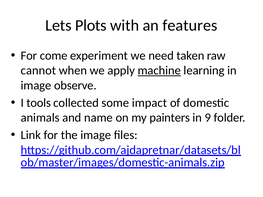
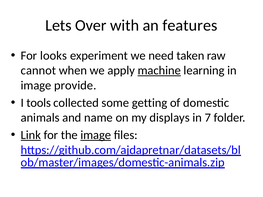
Plots: Plots -> Over (91, 25)
come: come -> looks (54, 56)
observe: observe -> provide (75, 85)
impact: impact -> getting (150, 103)
painters: painters -> displays (170, 118)
9: 9 -> 7 (208, 118)
Link underline: none -> present (31, 135)
image underline: none -> present (96, 135)
